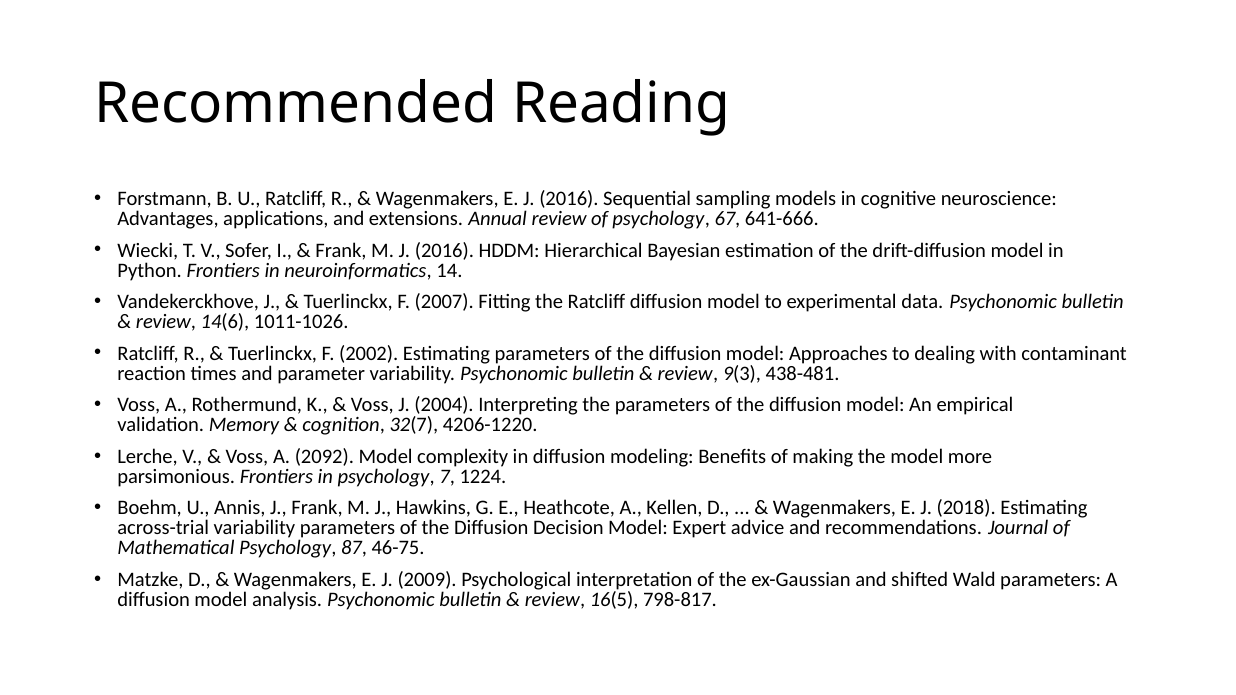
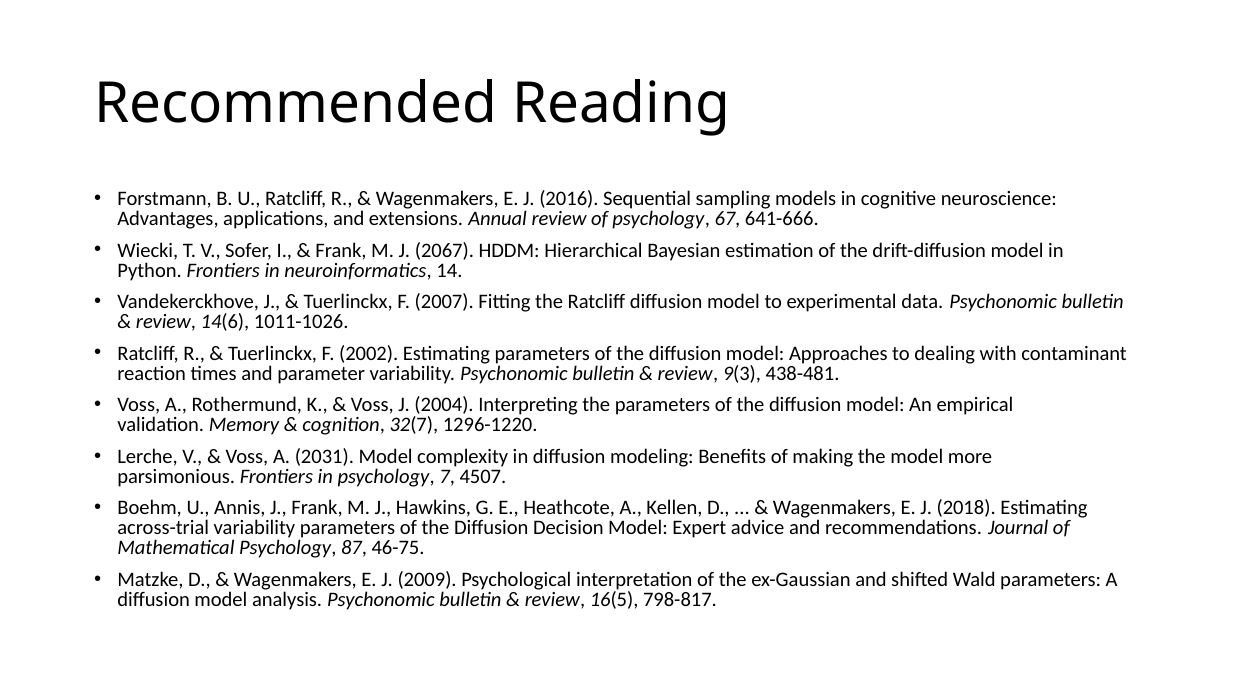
M J 2016: 2016 -> 2067 (444, 251)
4206-1220: 4206-1220 -> 1296-1220 (490, 425)
2092: 2092 -> 2031 (324, 457)
1224: 1224 -> 4507 (483, 477)
